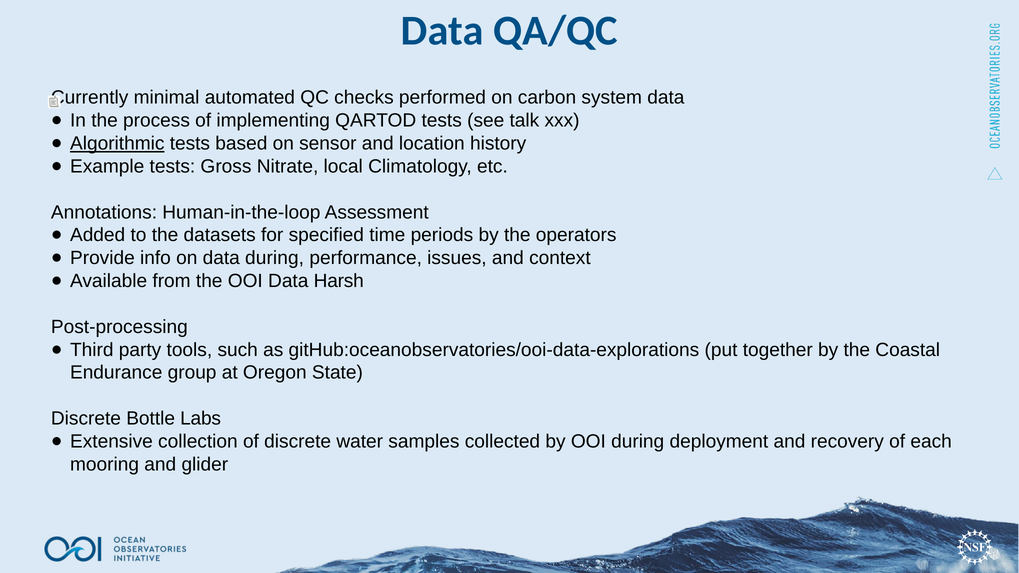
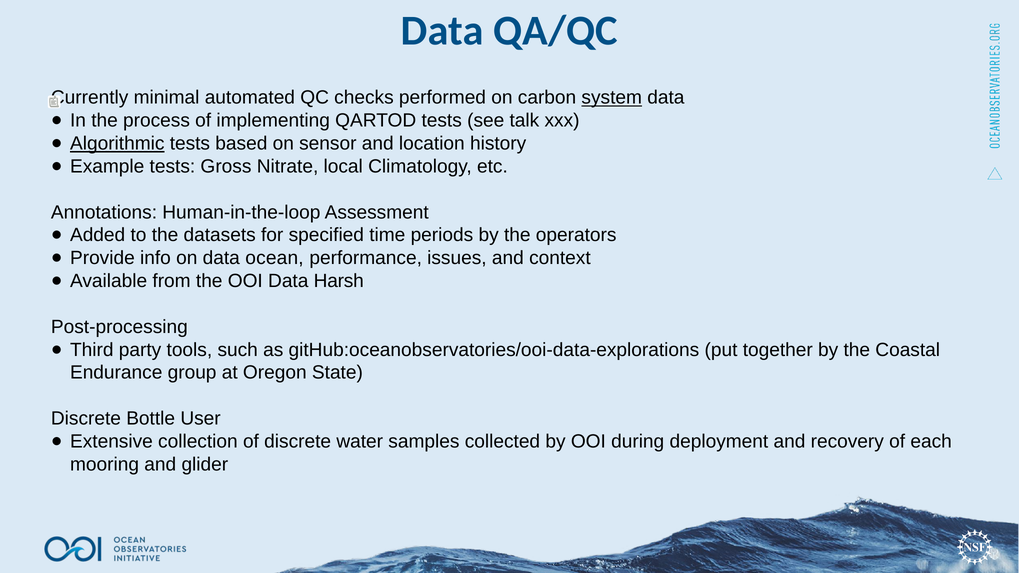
system underline: none -> present (612, 98)
data during: during -> ocean (275, 258)
Labs: Labs -> User (201, 419)
